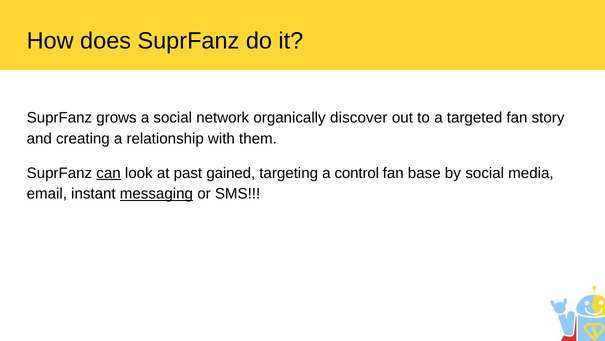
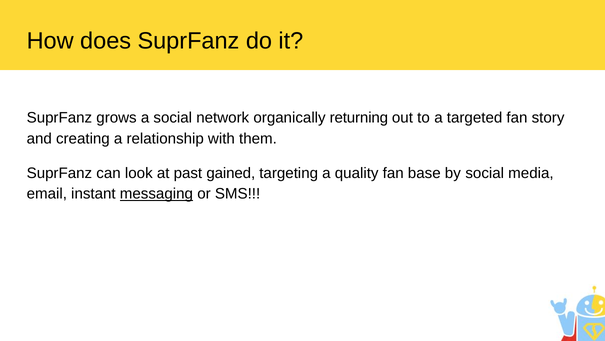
discover: discover -> returning (359, 118)
can underline: present -> none (109, 173)
control: control -> quality (357, 173)
